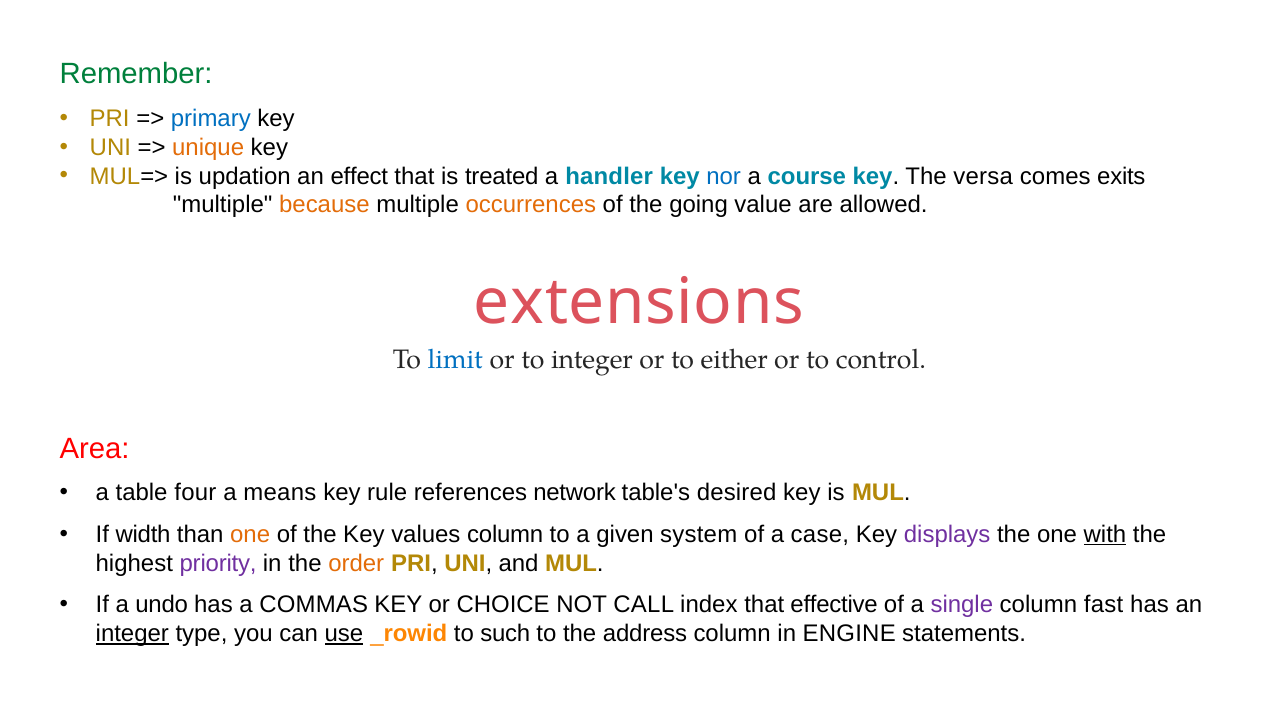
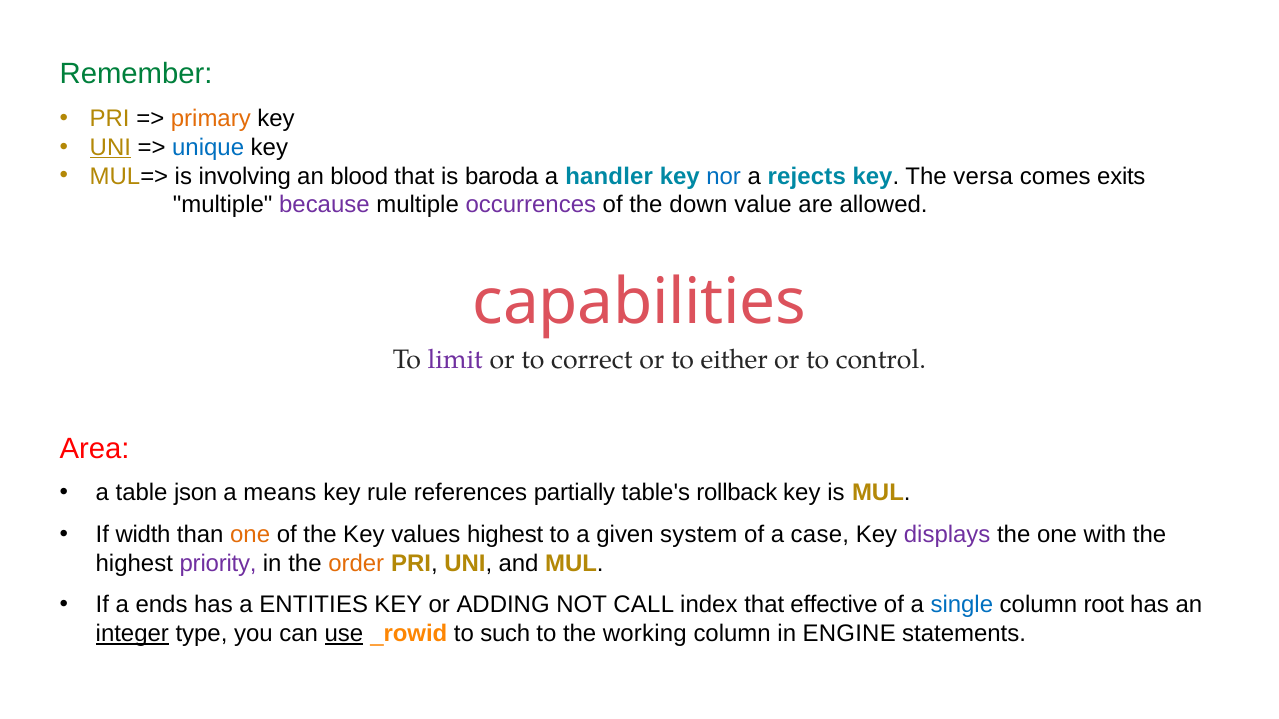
primary colour: blue -> orange (211, 119)
UNI underline: none -> present (110, 147)
unique colour: orange -> blue (208, 147)
updation: updation -> involving (245, 176)
effect: effect -> blood (359, 176)
treated: treated -> baroda (502, 176)
course: course -> rejects (807, 176)
because colour: orange -> purple (324, 205)
occurrences colour: orange -> purple (531, 205)
going: going -> down (698, 205)
extensions: extensions -> capabilities (639, 303)
limit colour: blue -> purple (455, 360)
to integer: integer -> correct (592, 360)
four: four -> json (196, 493)
network: network -> partially (574, 493)
desired: desired -> rollback (737, 493)
values column: column -> highest (505, 535)
with underline: present -> none (1105, 535)
undo: undo -> ends (162, 605)
COMMAS: COMMAS -> ENTITIES (314, 605)
CHOICE: CHOICE -> ADDING (503, 605)
single colour: purple -> blue (962, 605)
fast: fast -> root (1104, 605)
address: address -> working (645, 634)
